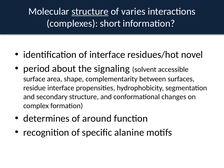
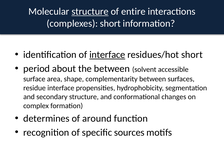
varies: varies -> entire (133, 11)
interface underline: none -> present (107, 55)
residues/hot novel: novel -> short (192, 55)
the signaling: signaling -> between (112, 69)
alanine: alanine -> sources (129, 132)
